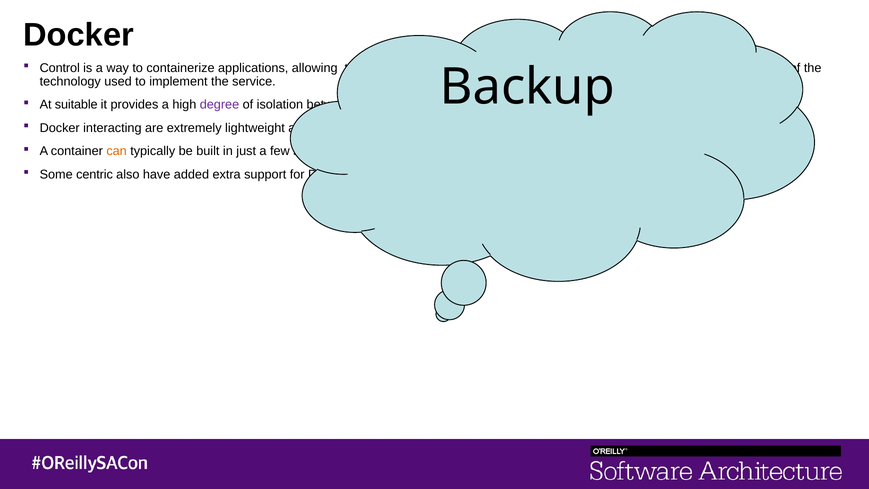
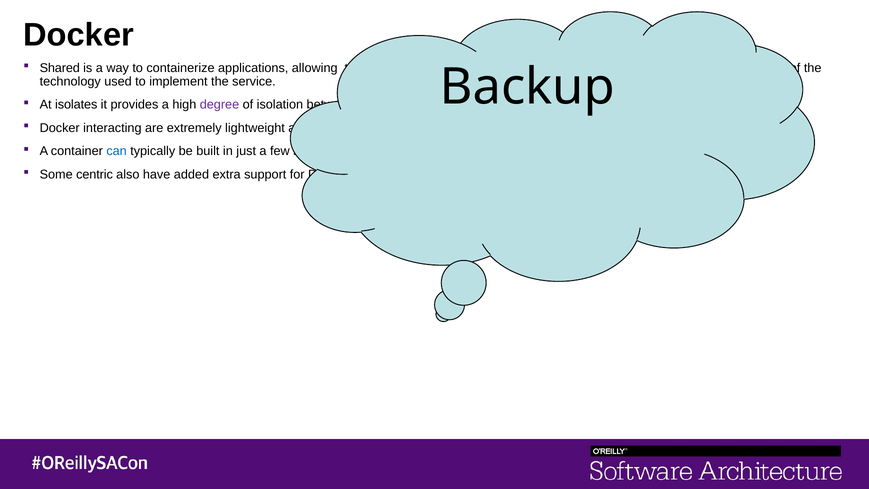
Control: Control -> Shared (60, 68)
suitable: suitable -> isolates (76, 105)
can colour: orange -> blue (117, 151)
